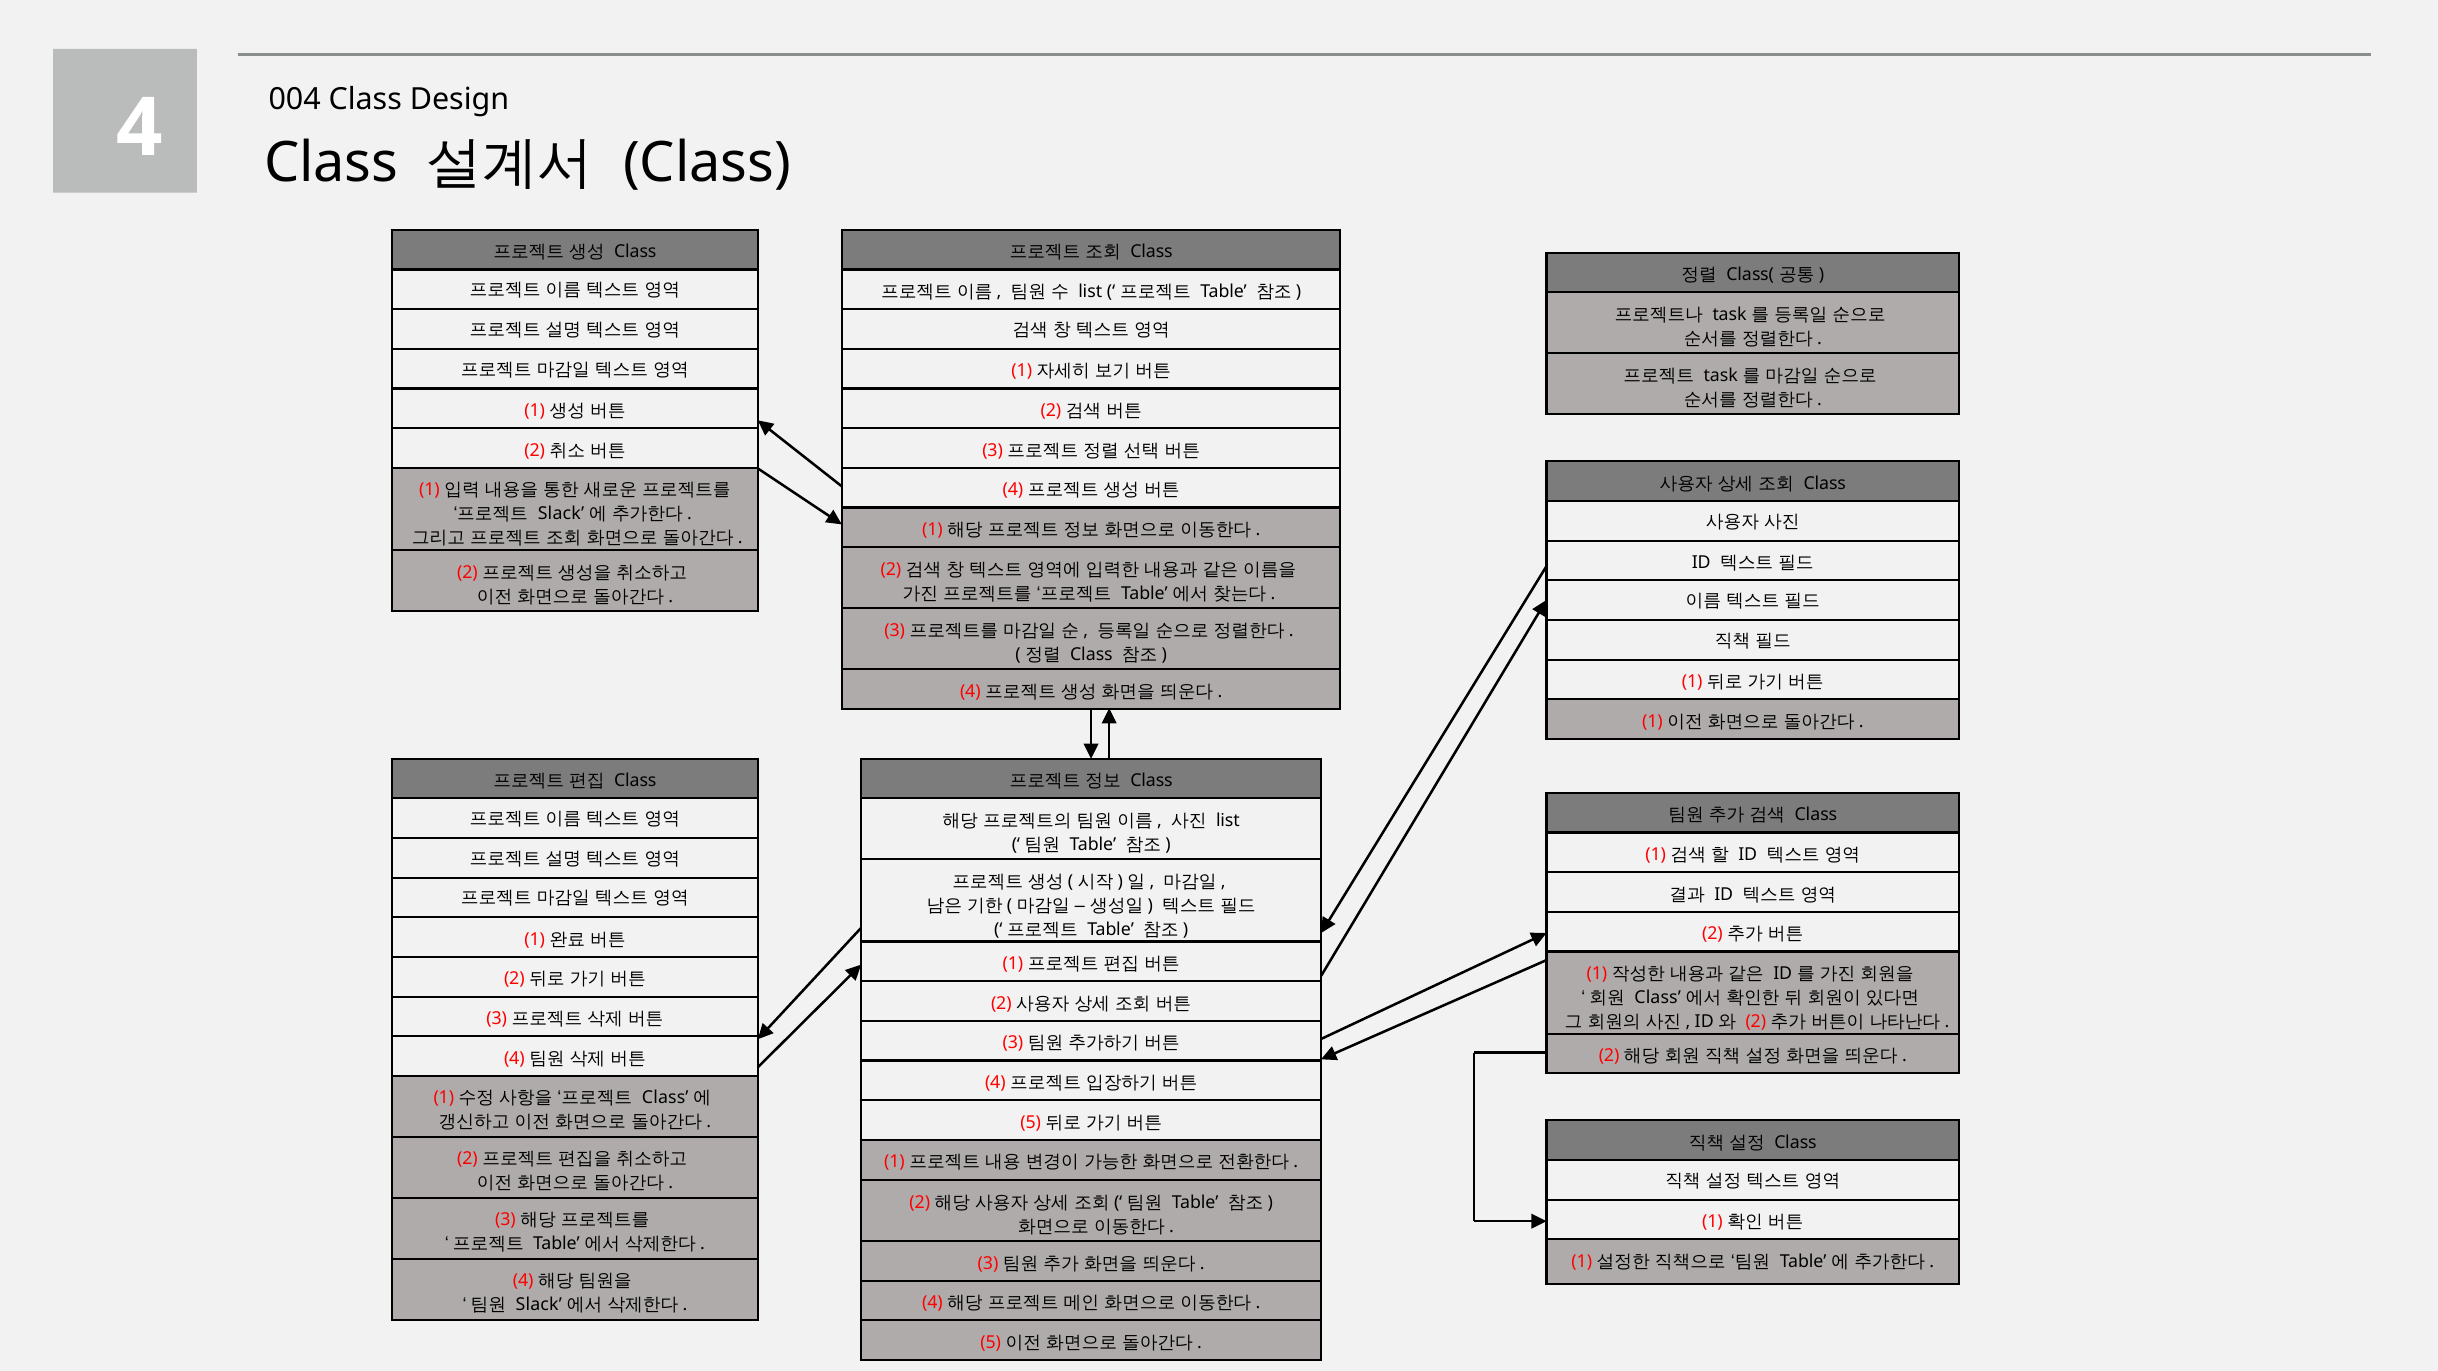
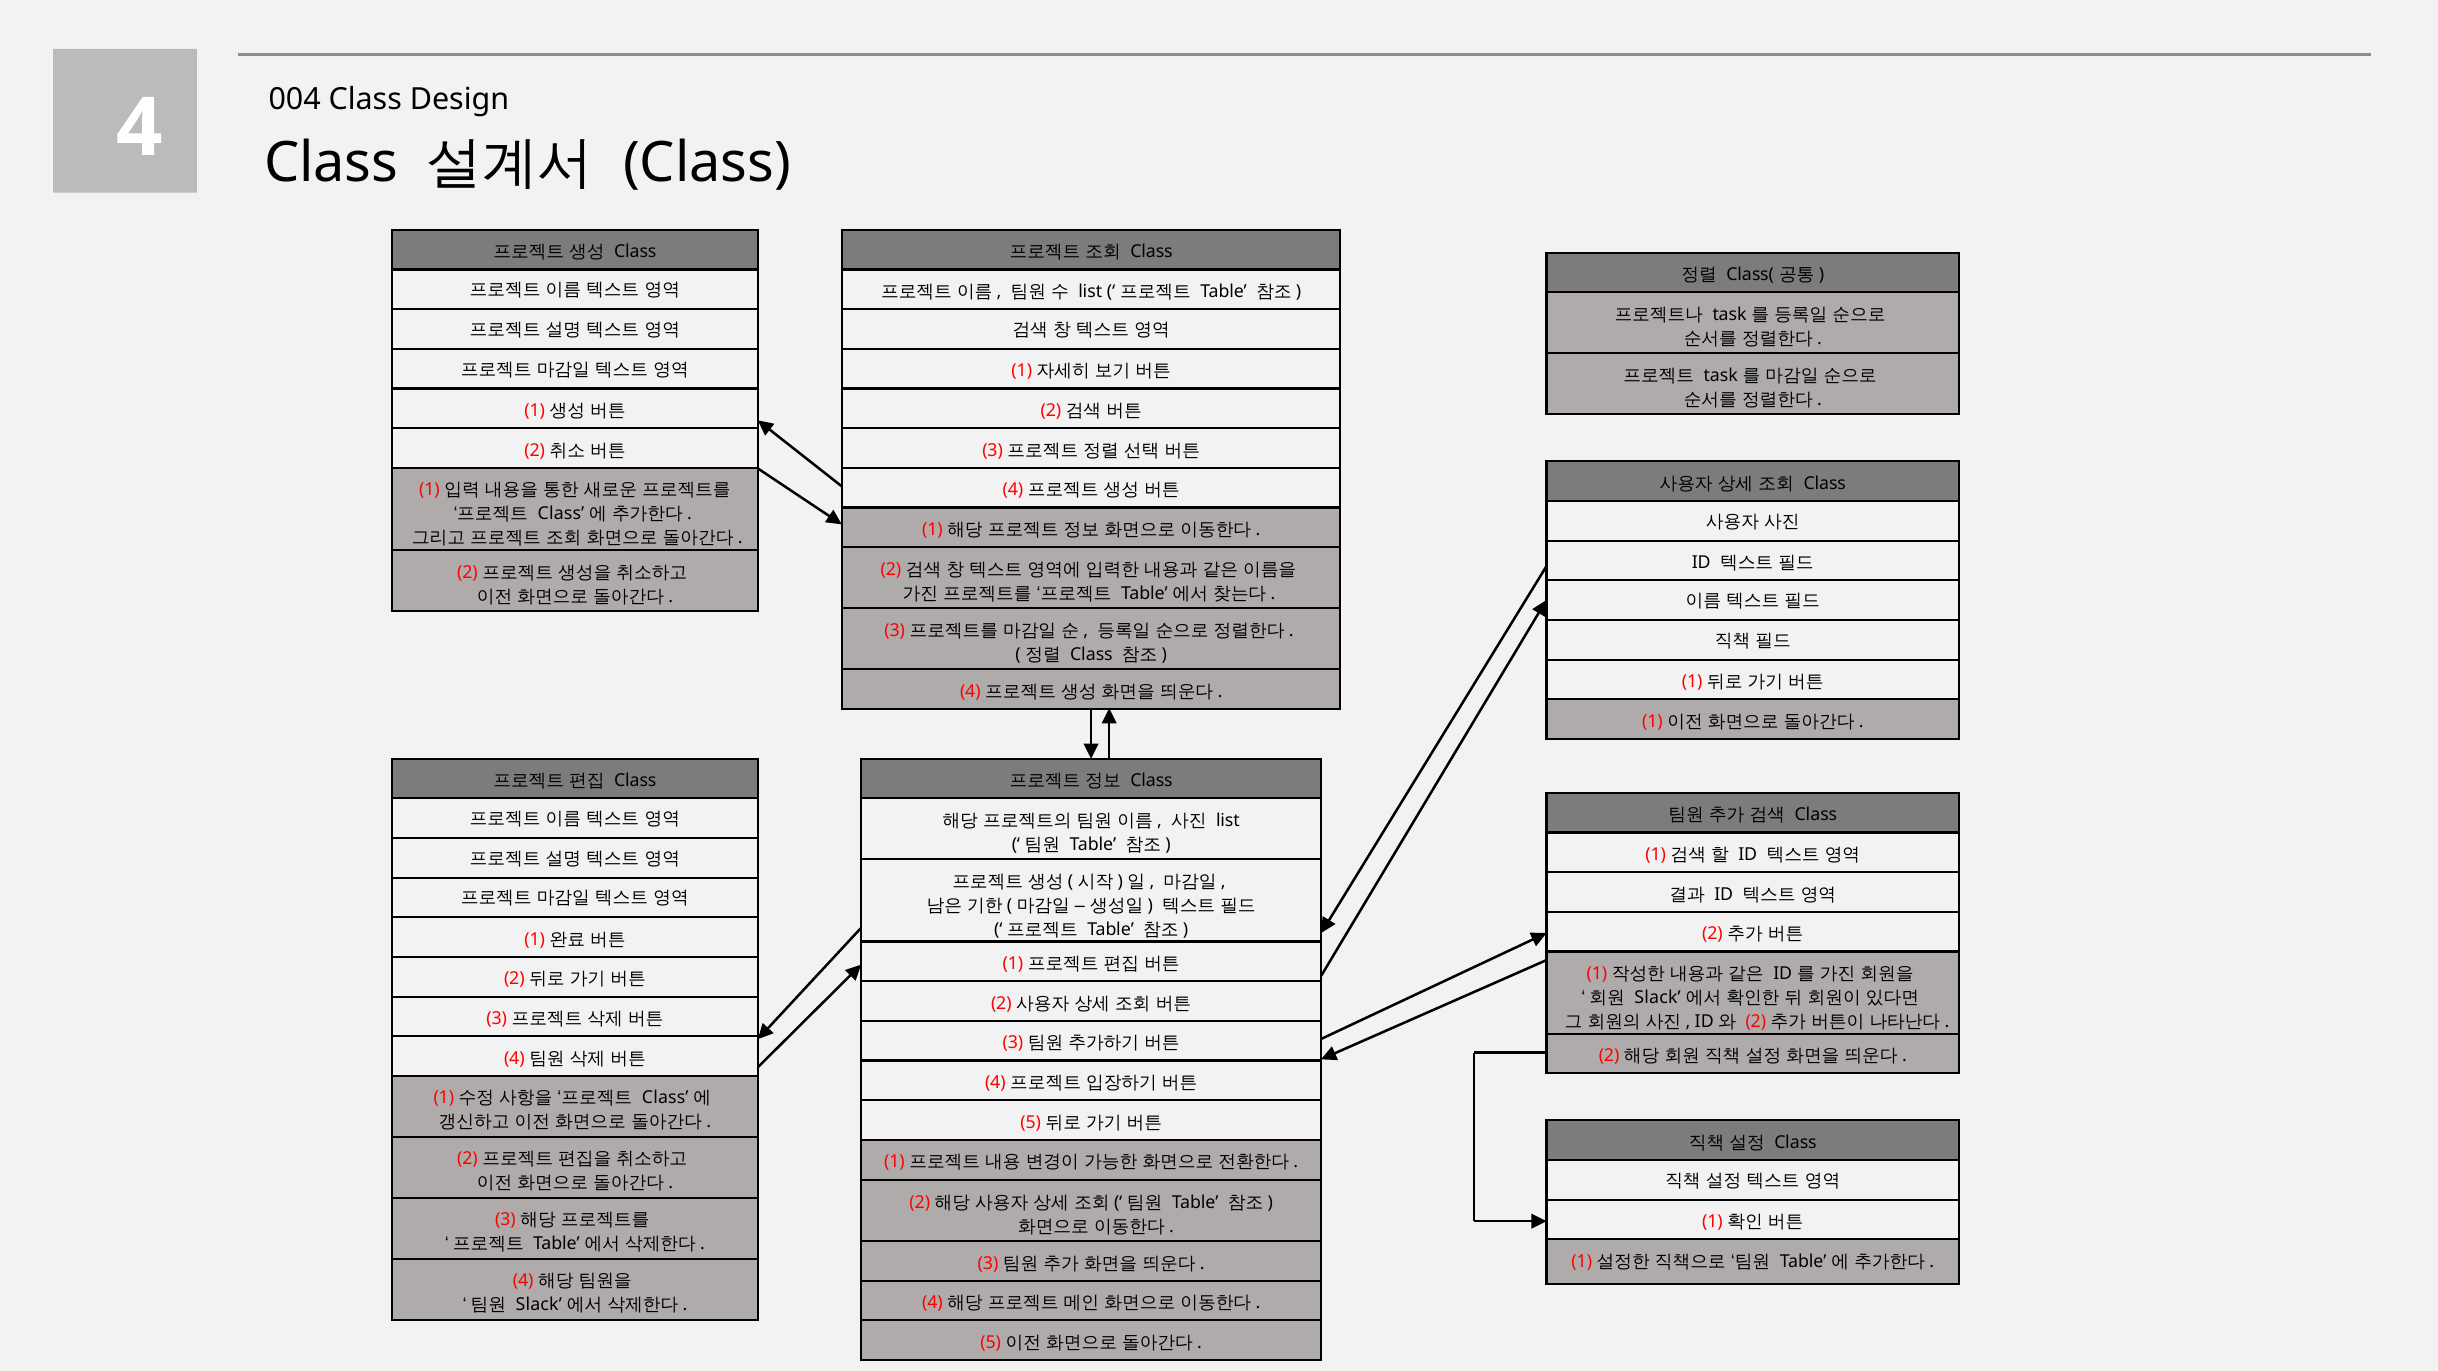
Slack: Slack -> Class (561, 514)
Class: Class -> Slack (1658, 998)
